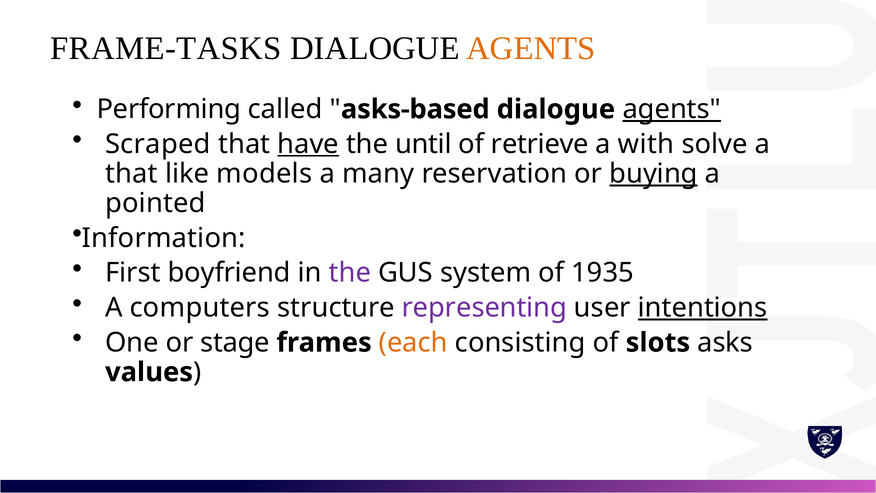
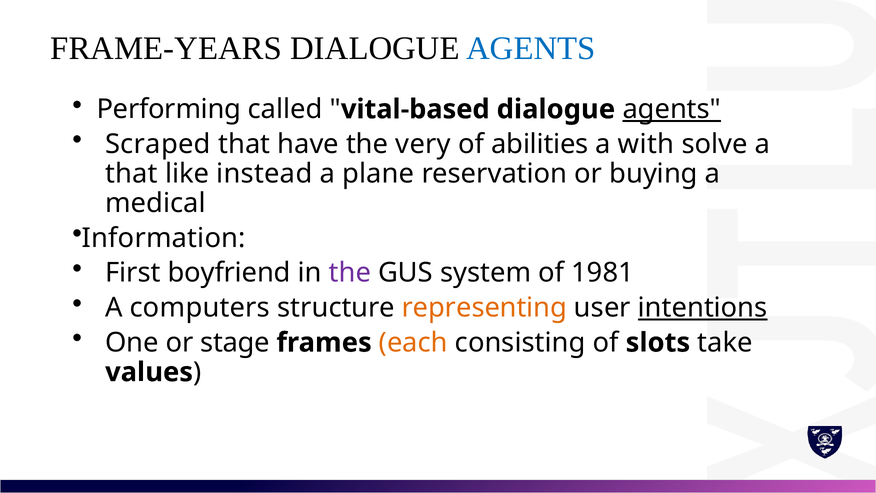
FRAME-TASKS: FRAME-TASKS -> FRAME-YEARS (166, 48)
AGENTS colour: orange -> blue (531, 48)
asks-based: asks-based -> vital-based (415, 109)
have underline: present -> none (308, 144)
until: until -> very (423, 144)
retrieve: retrieve -> abilities (540, 144)
models: models -> instead (264, 174)
many: many -> plane (378, 174)
buying underline: present -> none (654, 174)
pointed: pointed -> medical (156, 203)
1935: 1935 -> 1981 (603, 273)
representing colour: purple -> orange (484, 308)
asks: asks -> take (725, 342)
